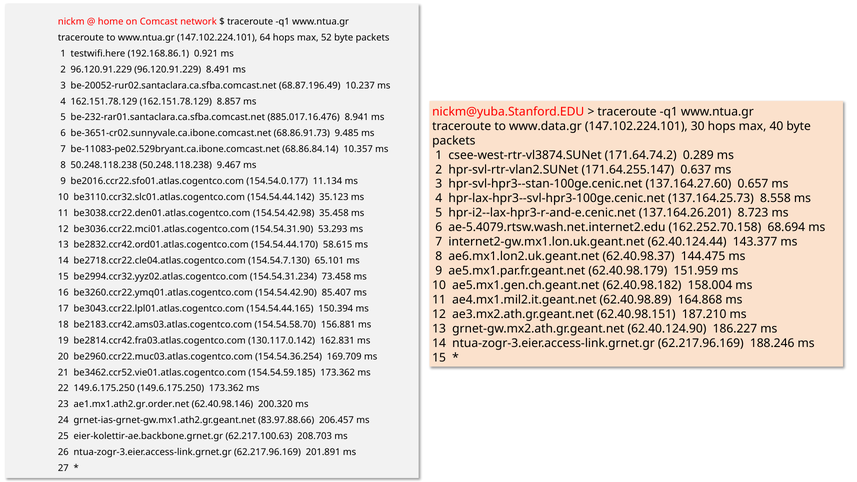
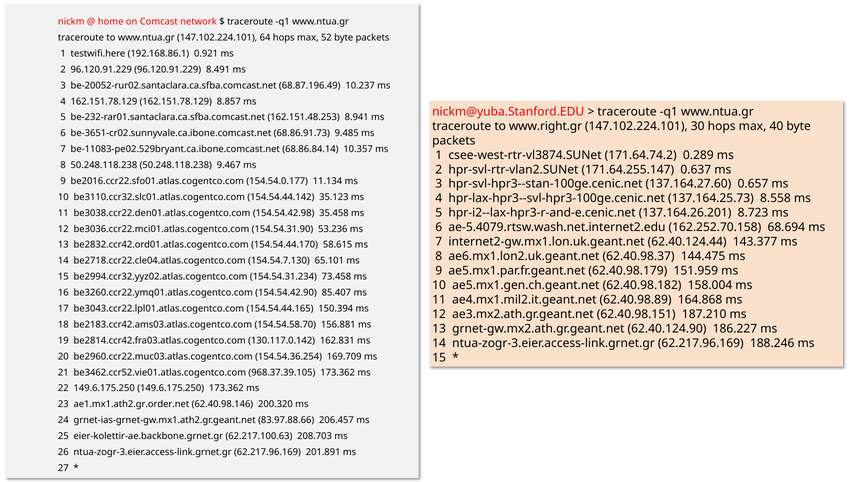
885.017.16.476: 885.017.16.476 -> 162.151.48.253 (304, 117)
www.data.gr: www.data.gr -> www.right.gr (546, 126)
53.293: 53.293 -> 53.236 (333, 229)
154.54.59.185: 154.54.59.185 -> 968.37.39.105 (282, 372)
